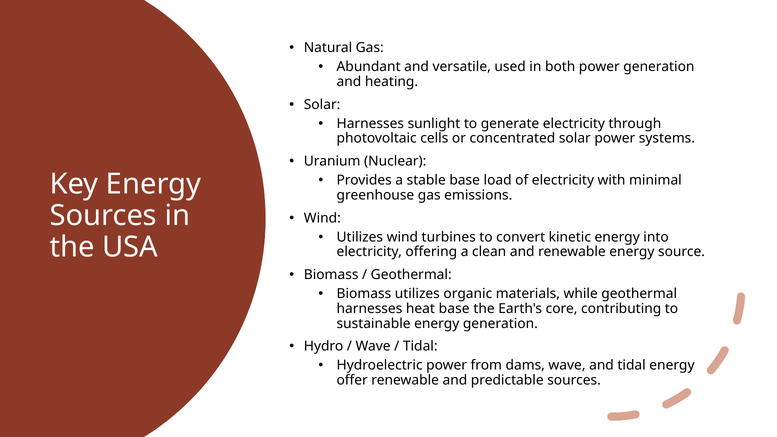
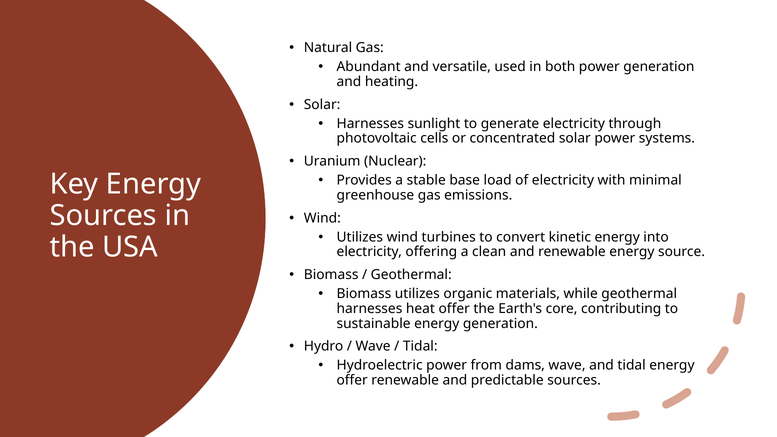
heat base: base -> offer (454, 309)
